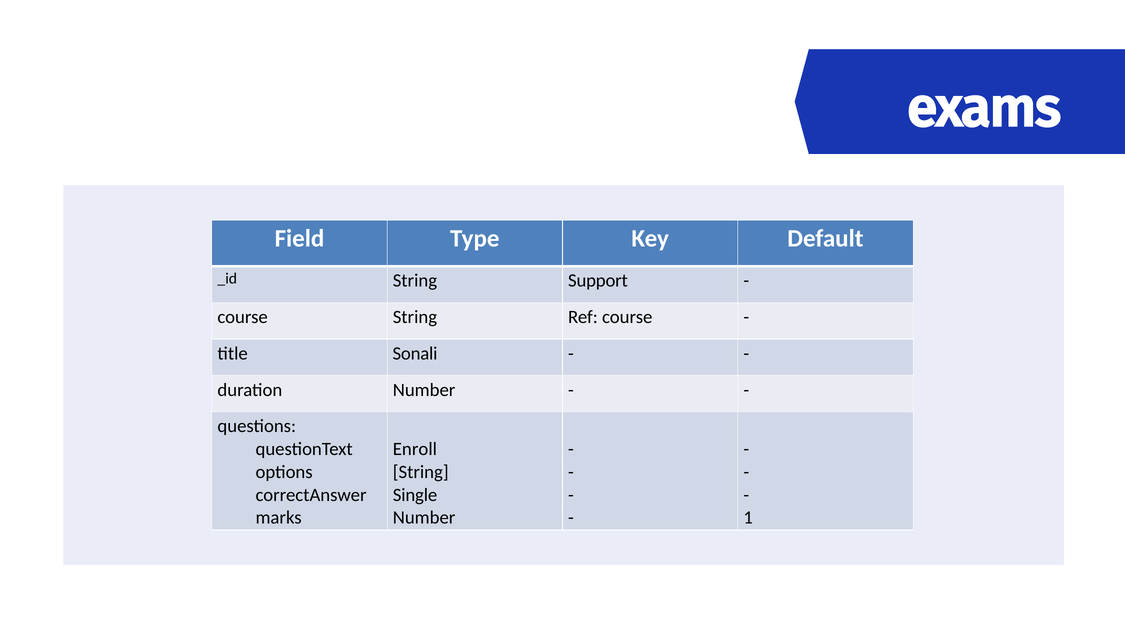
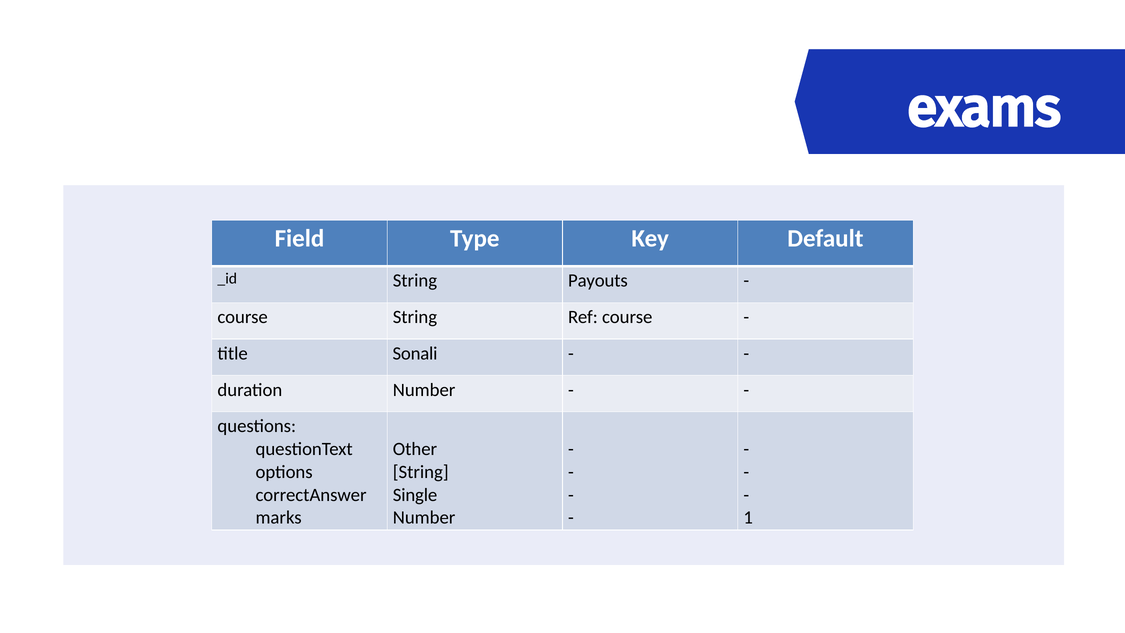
Support: Support -> Payouts (598, 281)
Enroll: Enroll -> Other (415, 449)
